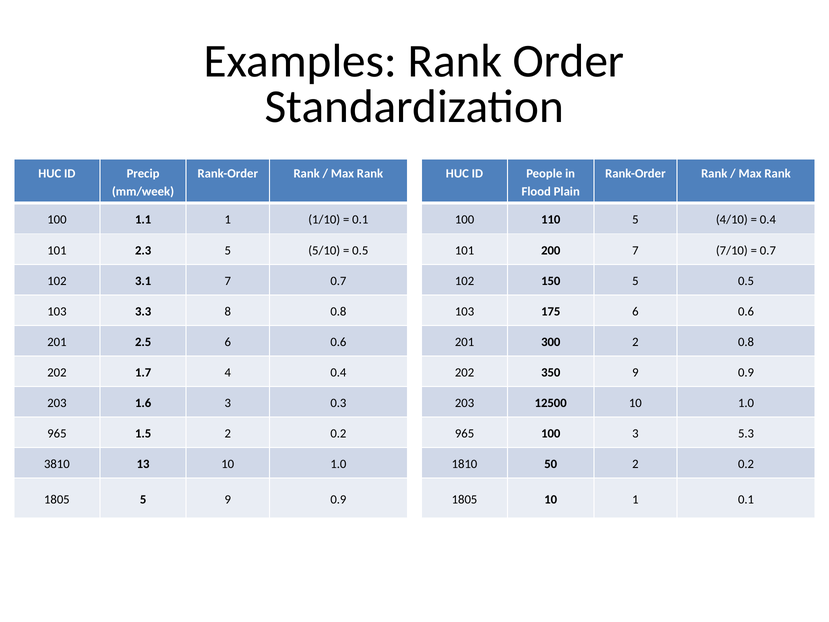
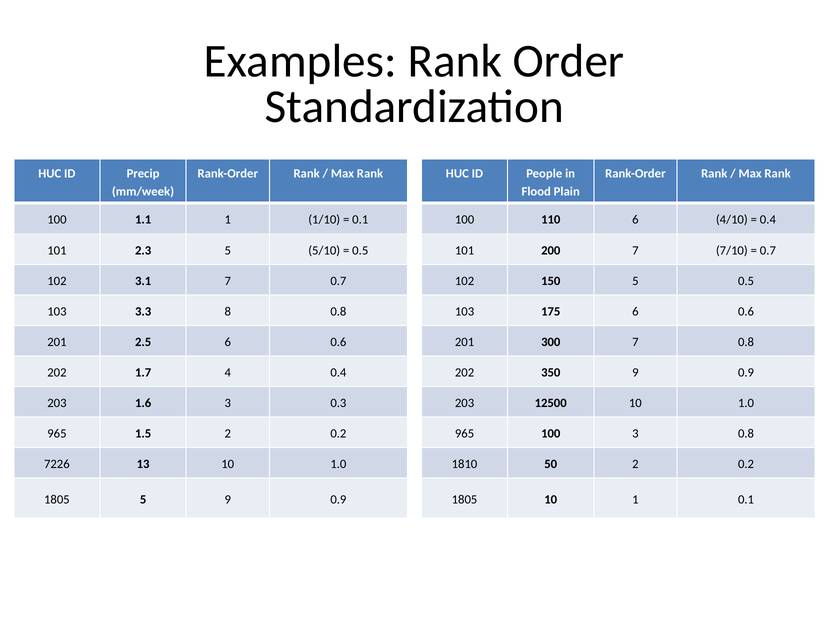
110 5: 5 -> 6 (635, 220)
300 2: 2 -> 7 (635, 342)
3 5.3: 5.3 -> 0.8 (746, 434)
3810: 3810 -> 7226 (57, 464)
